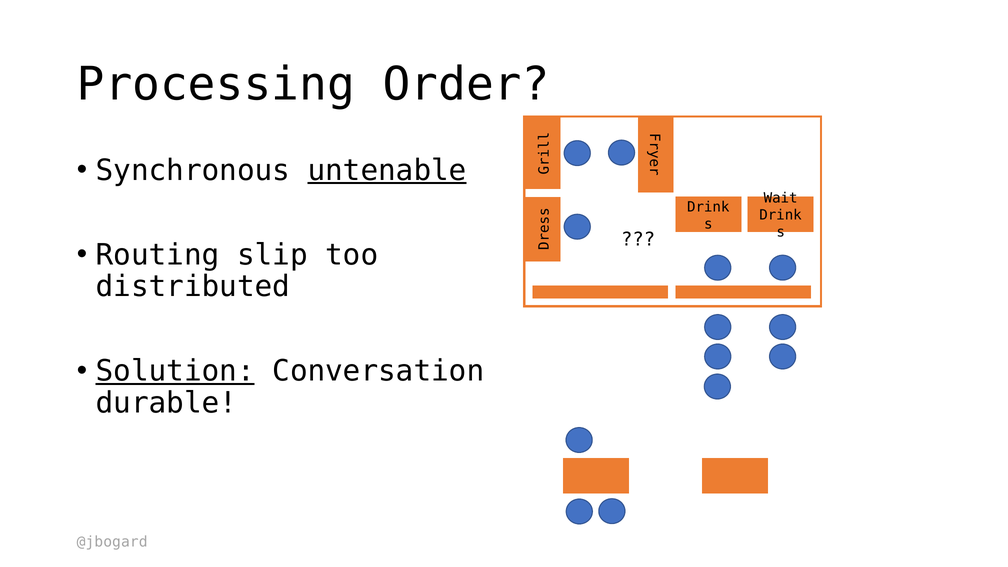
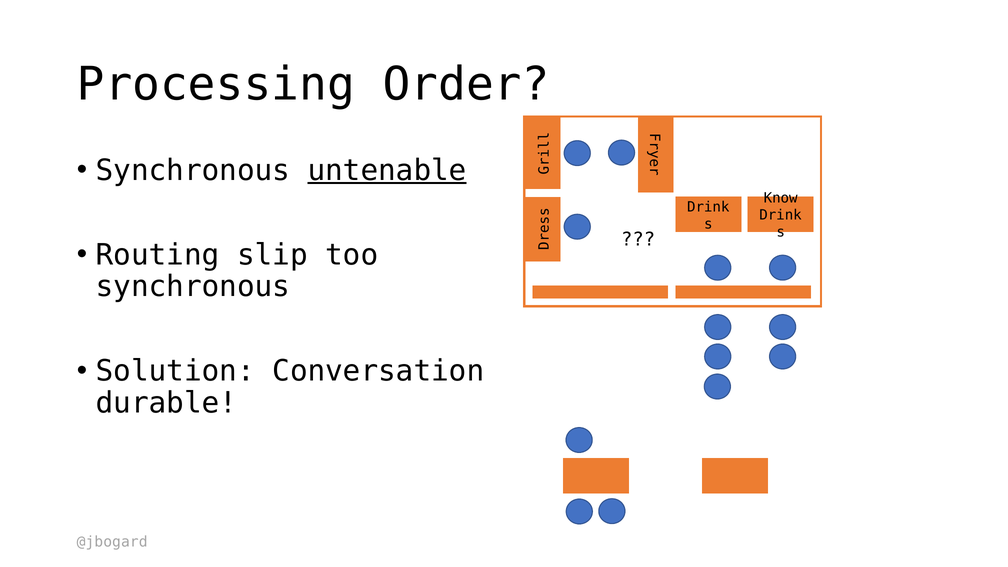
Wait: Wait -> Know (781, 198)
distributed: distributed -> synchronous (193, 287)
Solution underline: present -> none (175, 371)
